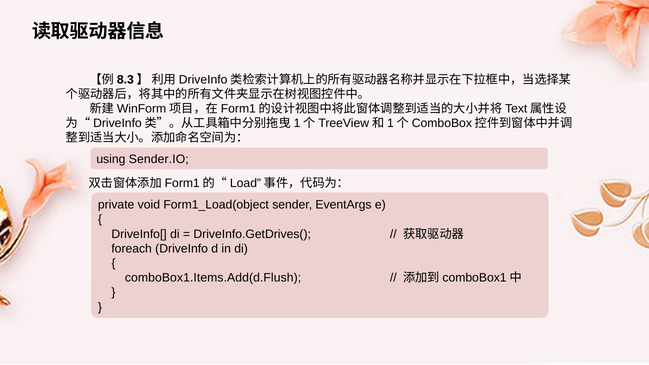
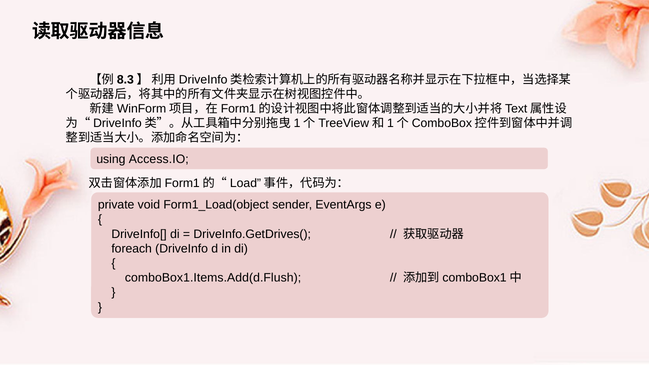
Sender.IO: Sender.IO -> Access.IO (159, 159)
